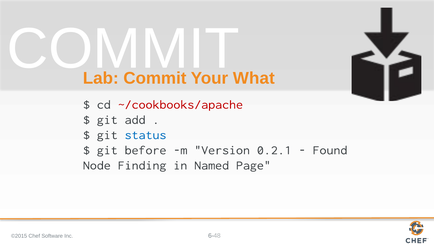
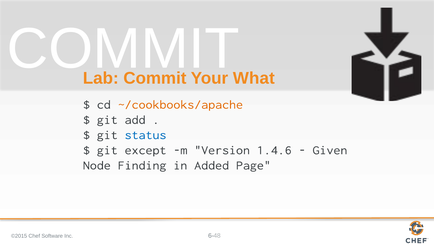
~/cookbooks/apache colour: red -> orange (180, 105)
before: before -> except (146, 150)
0.2.1: 0.2.1 -> 1.4.6 (274, 150)
Found: Found -> Given (330, 150)
Named: Named -> Added (212, 165)
